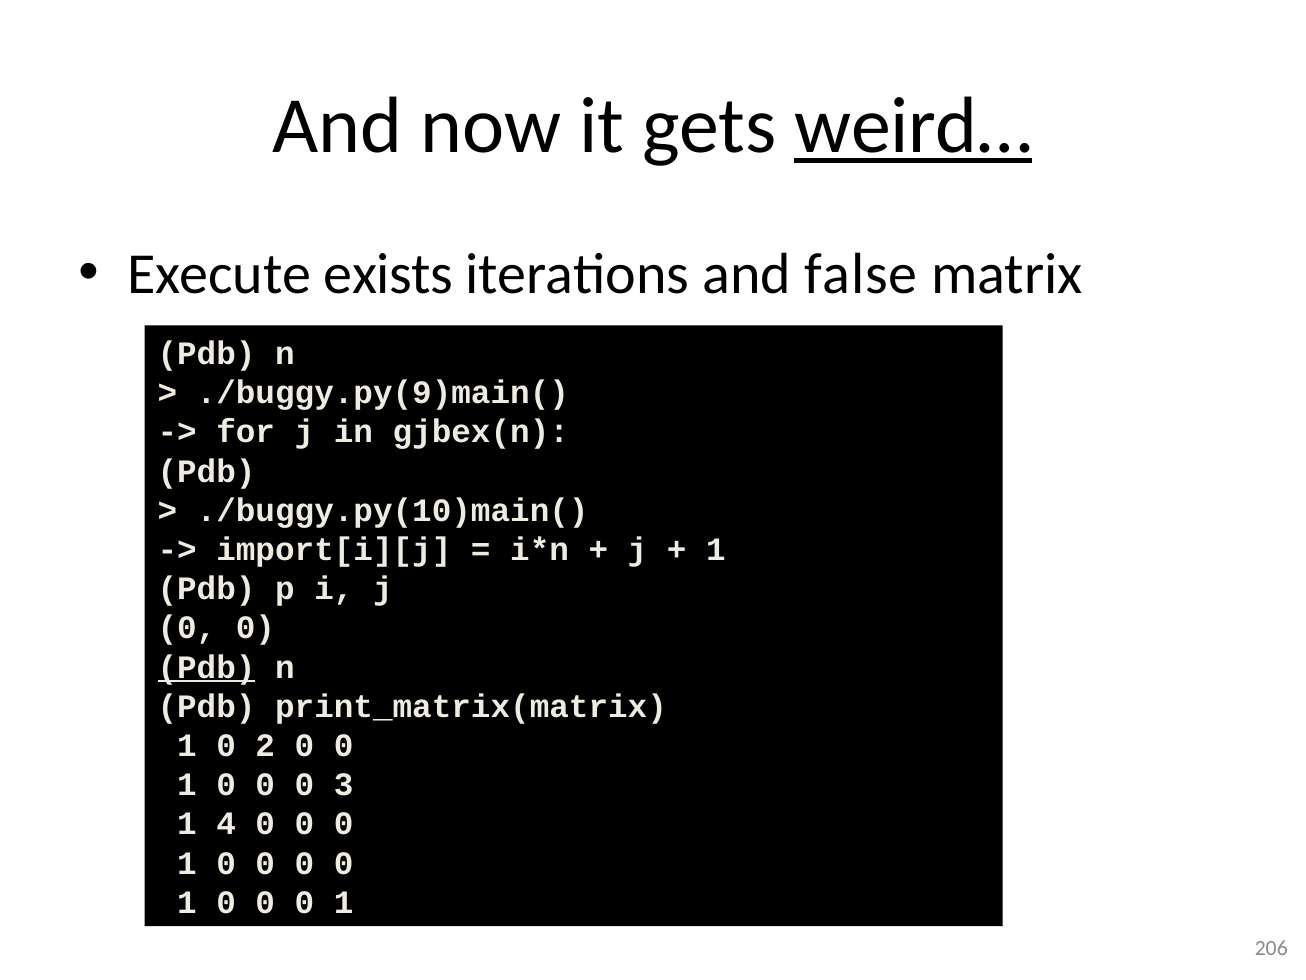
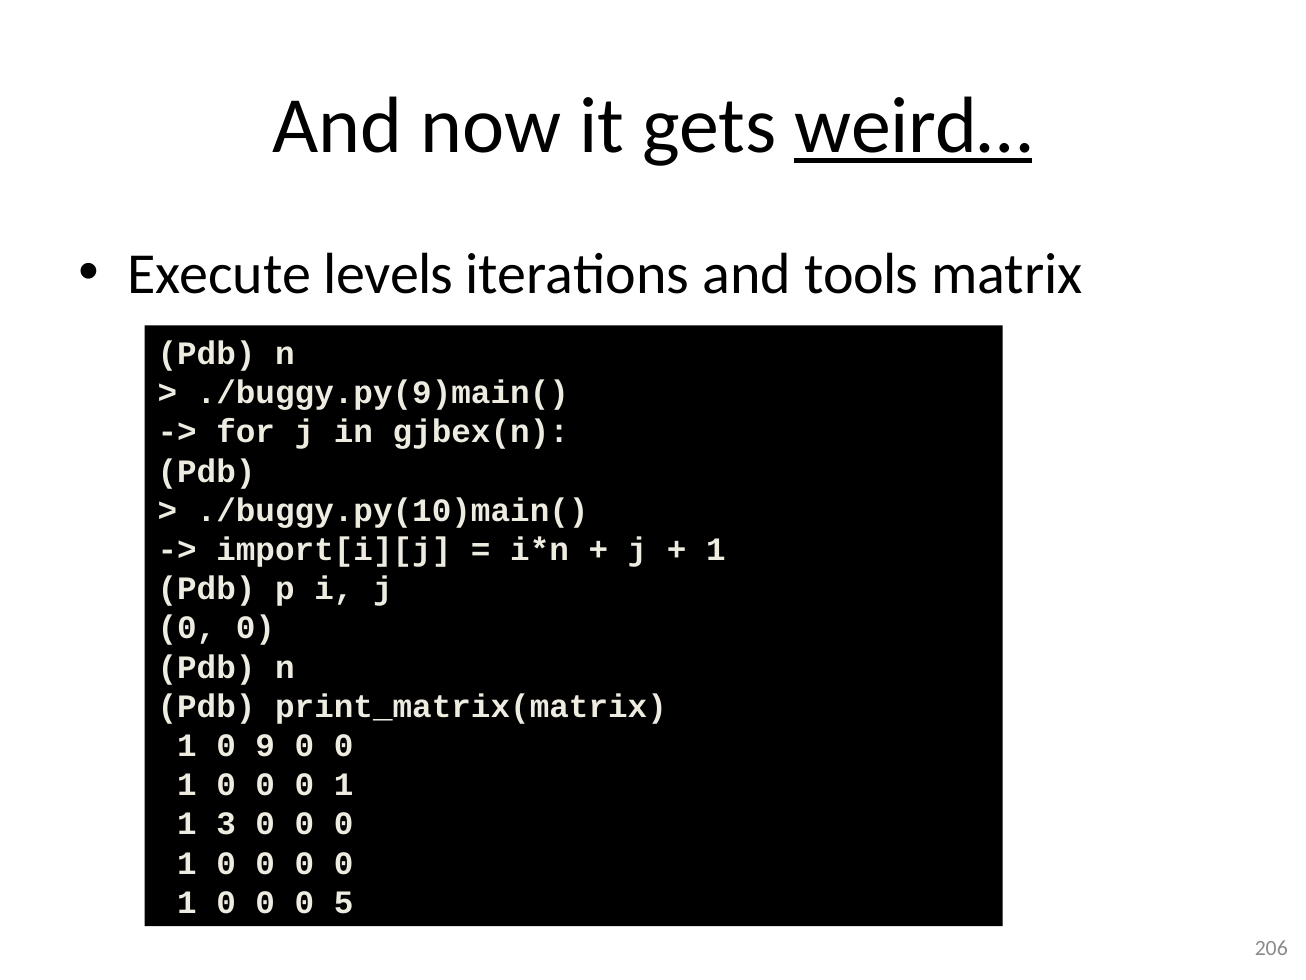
exists: exists -> levels (389, 274)
false: false -> tools (861, 274)
Pdb underline: present -> none (207, 667)
2: 2 -> 9 (265, 745)
3: 3 -> 1 (344, 784)
4: 4 -> 3 (226, 824)
1: 1 -> 5 (344, 902)
